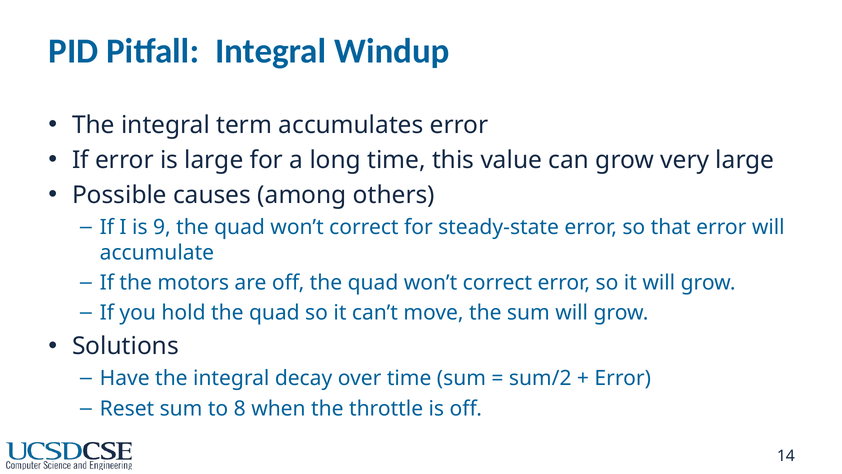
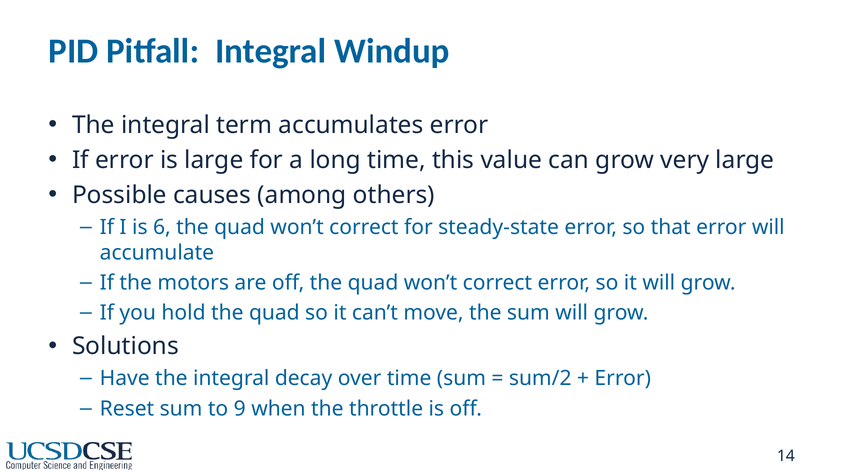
9: 9 -> 6 (162, 227)
8: 8 -> 9 (240, 408)
